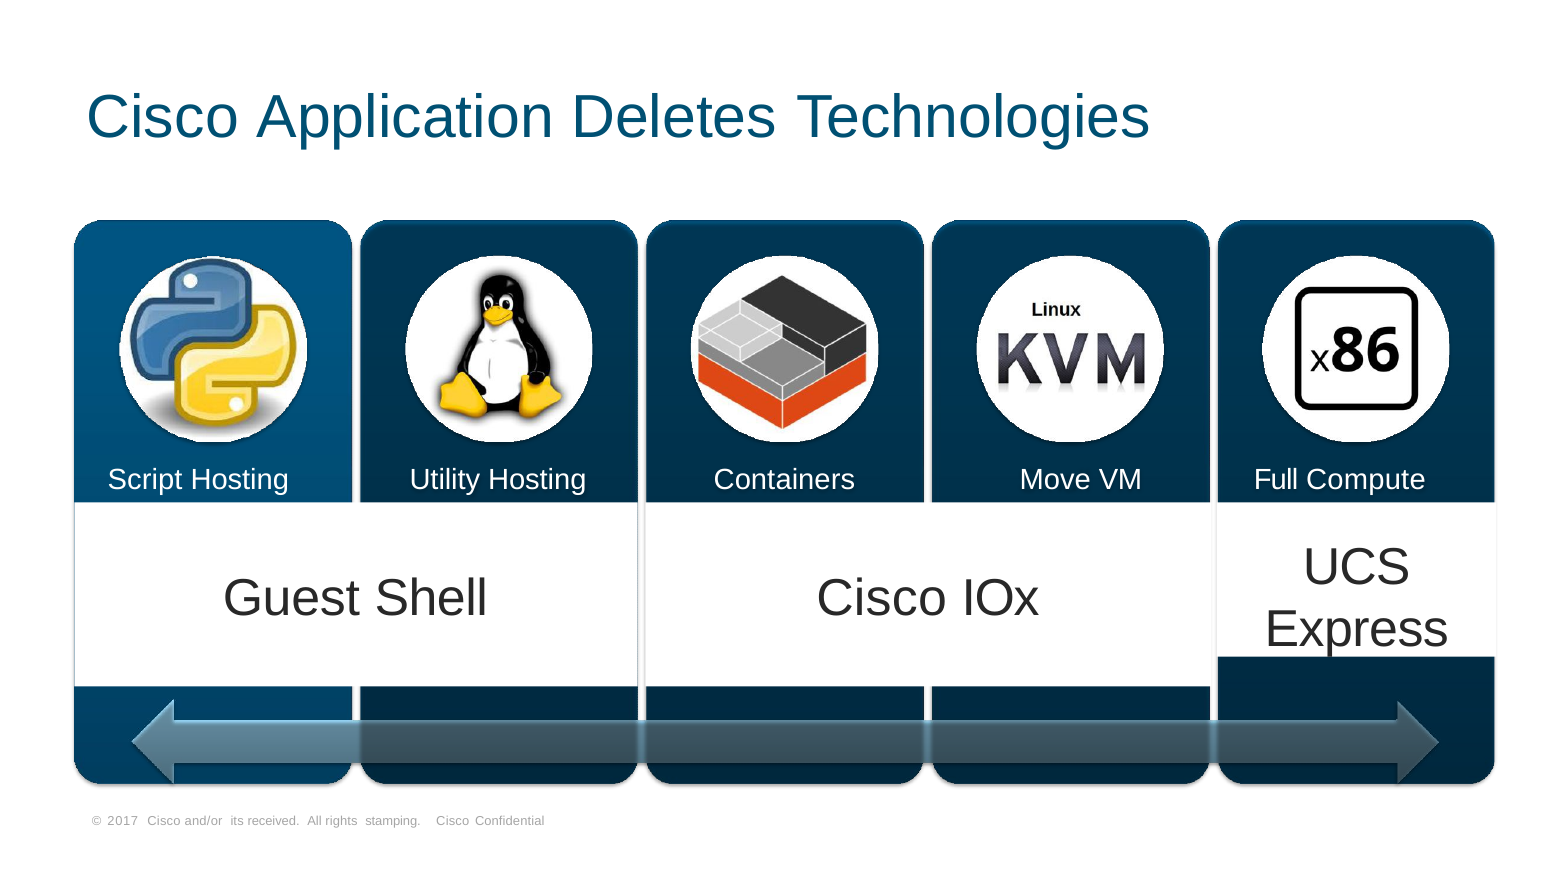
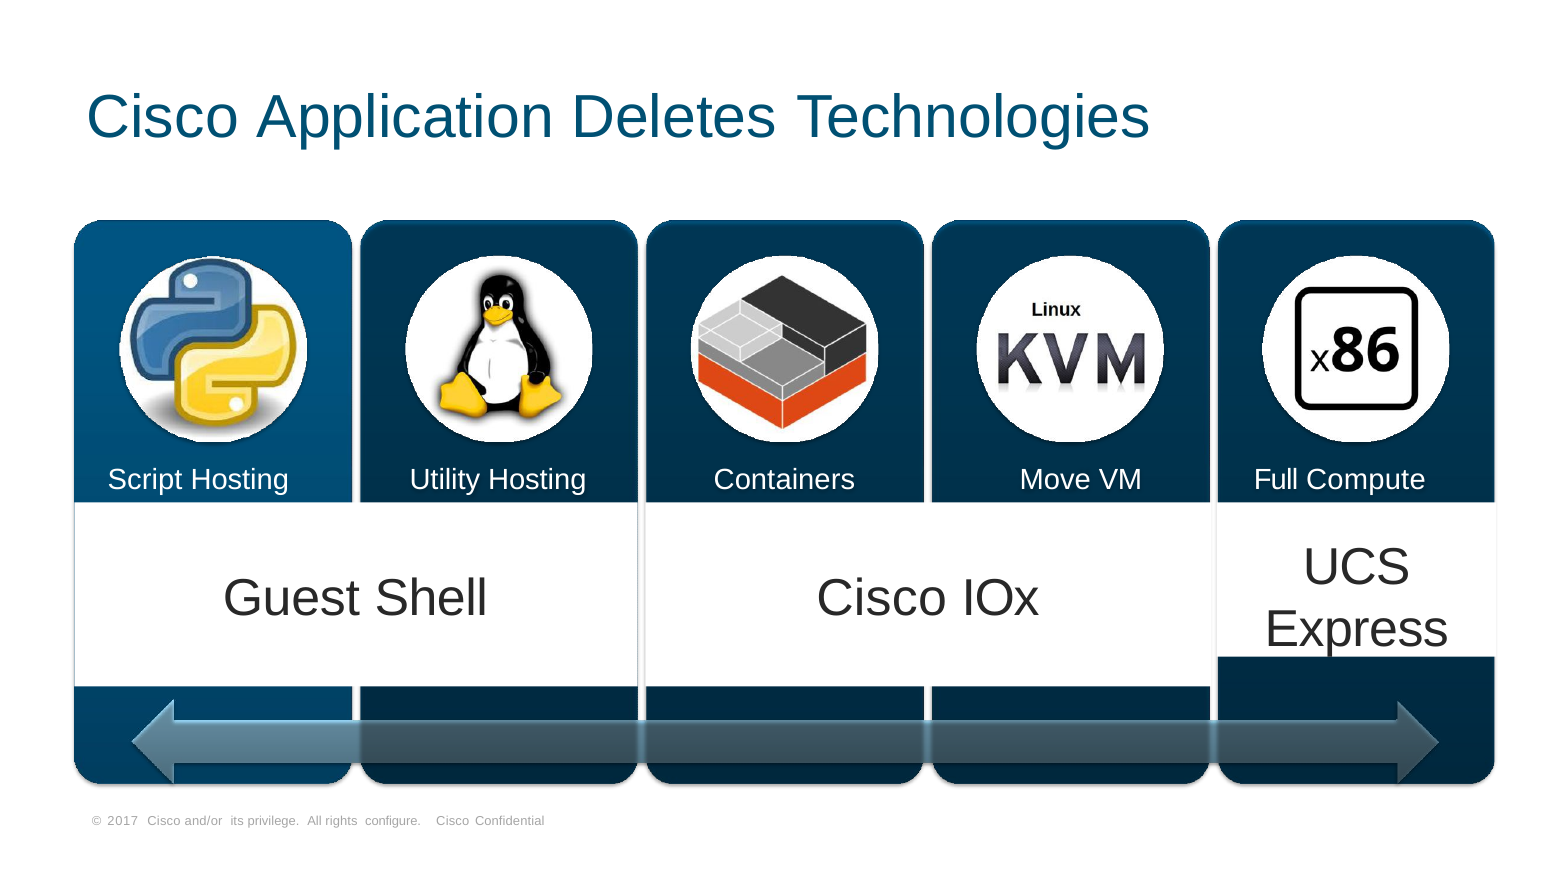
received: received -> privilege (274, 821)
stamping: stamping -> configure (393, 821)
